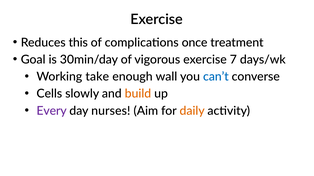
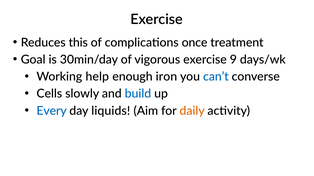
7: 7 -> 9 (233, 60)
take: take -> help (97, 77)
wall: wall -> iron (166, 77)
build colour: orange -> blue (138, 94)
Every colour: purple -> blue (52, 111)
nurses: nurses -> liquids (111, 111)
